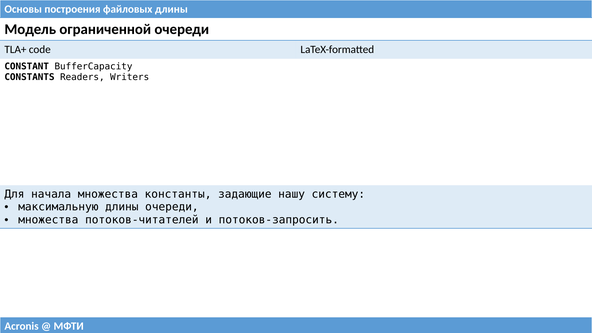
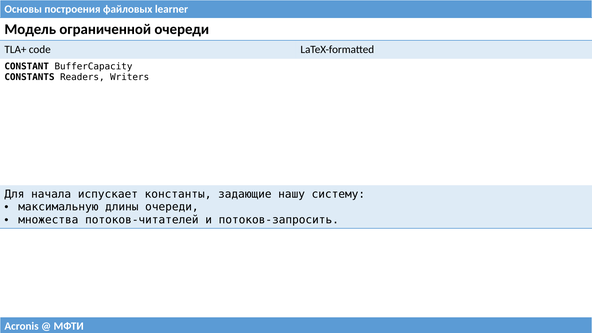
файловых длины: длины -> learner (172, 9)
начала множества: множества -> испускает (108, 194)
